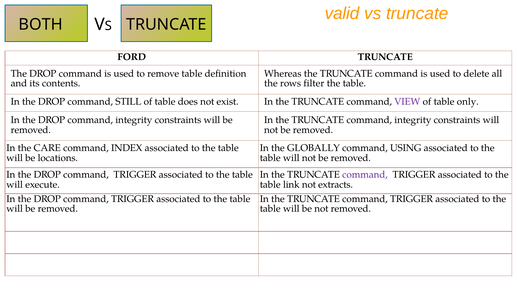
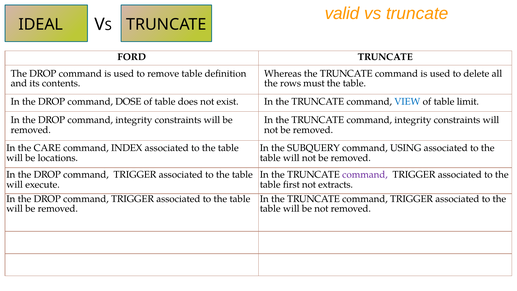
BOTH: BOTH -> IDEAL (41, 25)
filter: filter -> must (314, 83)
STILL: STILL -> DOSE (128, 102)
VIEW colour: purple -> blue (407, 102)
only: only -> limit (468, 102)
GLOBALLY: GLOBALLY -> SUBQUERY (313, 148)
link: link -> first (291, 184)
